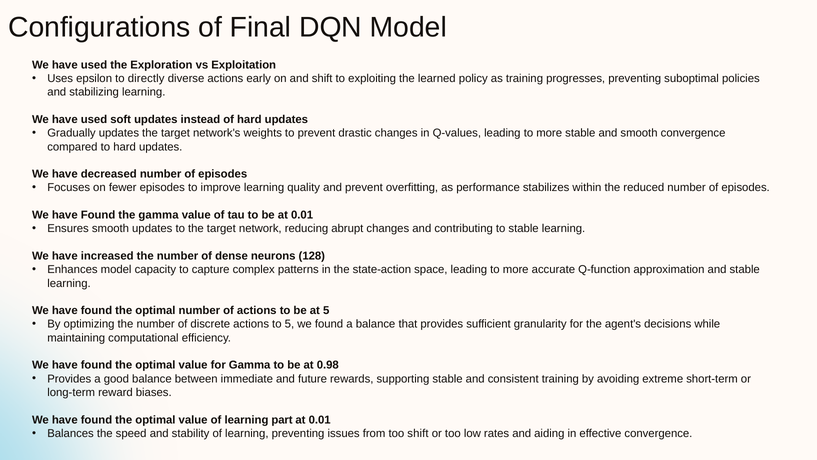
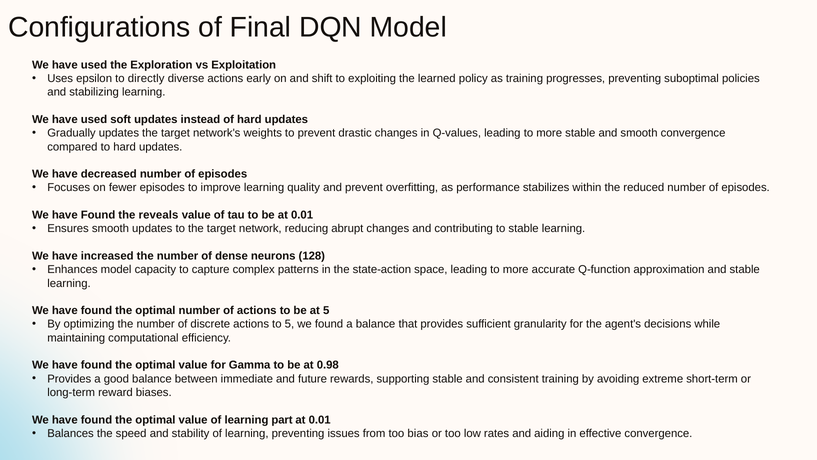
the gamma: gamma -> reveals (159, 215)
too shift: shift -> bias (418, 433)
